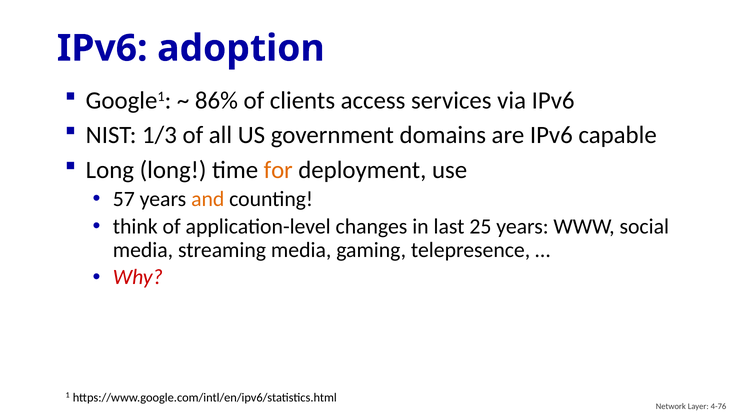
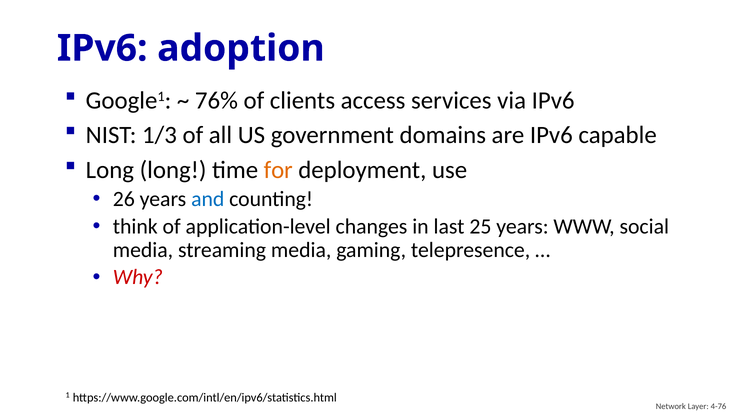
86%: 86% -> 76% (216, 100)
57: 57 -> 26 (124, 199)
and colour: orange -> blue (208, 199)
